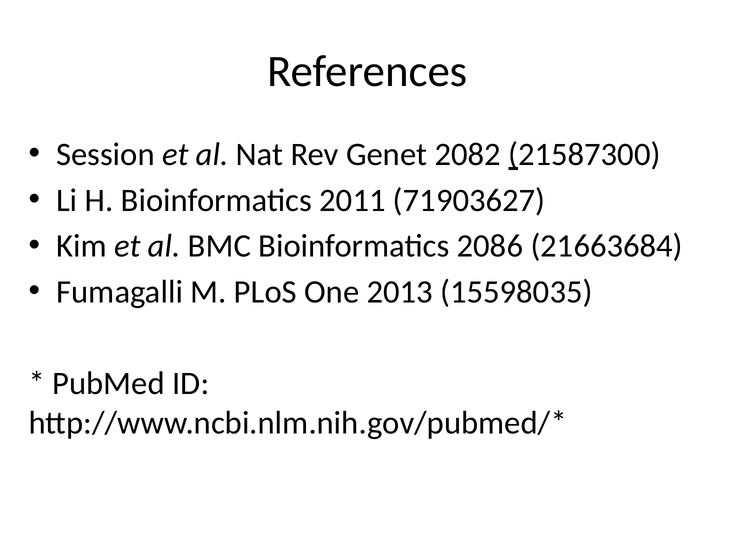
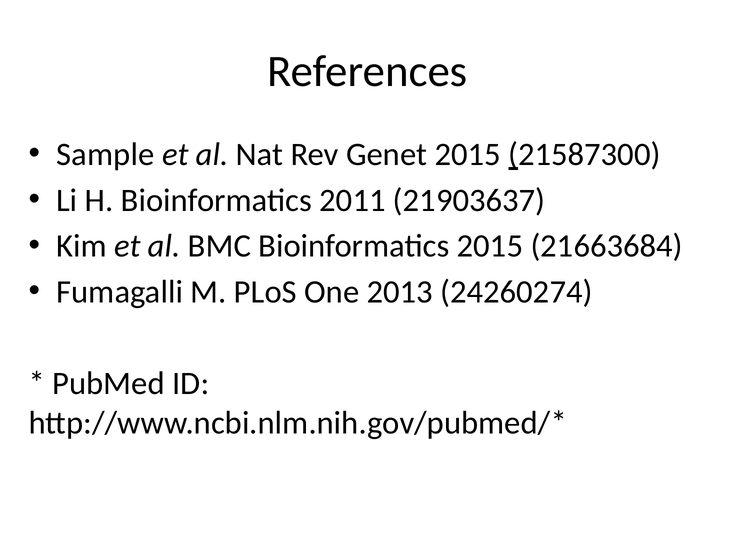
Session: Session -> Sample (105, 154)
Genet 2082: 2082 -> 2015 (468, 154)
71903627: 71903627 -> 21903637 (469, 200)
Bioinformatics 2086: 2086 -> 2015 (490, 246)
15598035: 15598035 -> 24260274 (516, 291)
